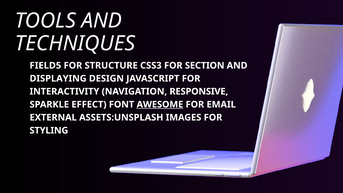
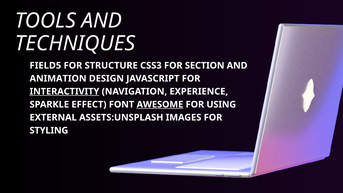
DISPLAYING: DISPLAYING -> ANIMATION (58, 78)
INTERACTIVITY underline: none -> present (64, 91)
RESPONSIVE: RESPONSIVE -> EXPERIENCE (199, 91)
EMAIL: EMAIL -> USING (221, 104)
